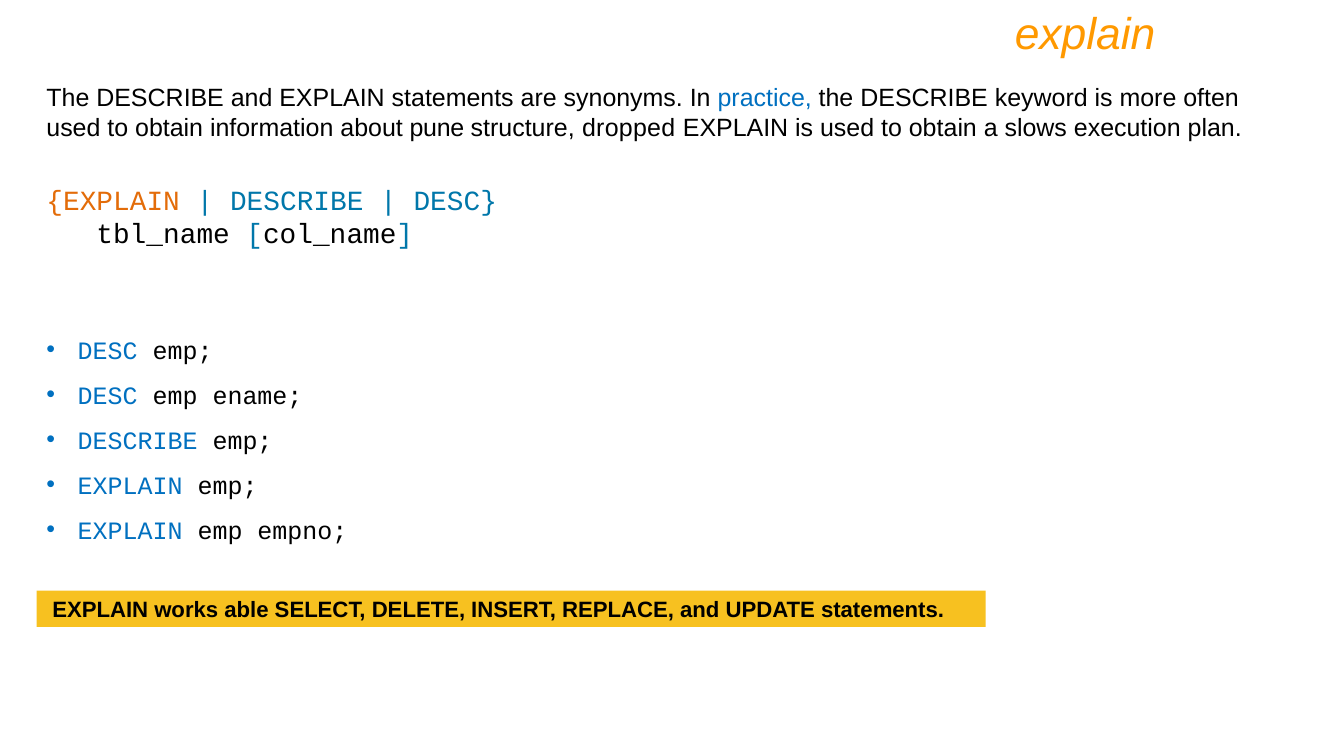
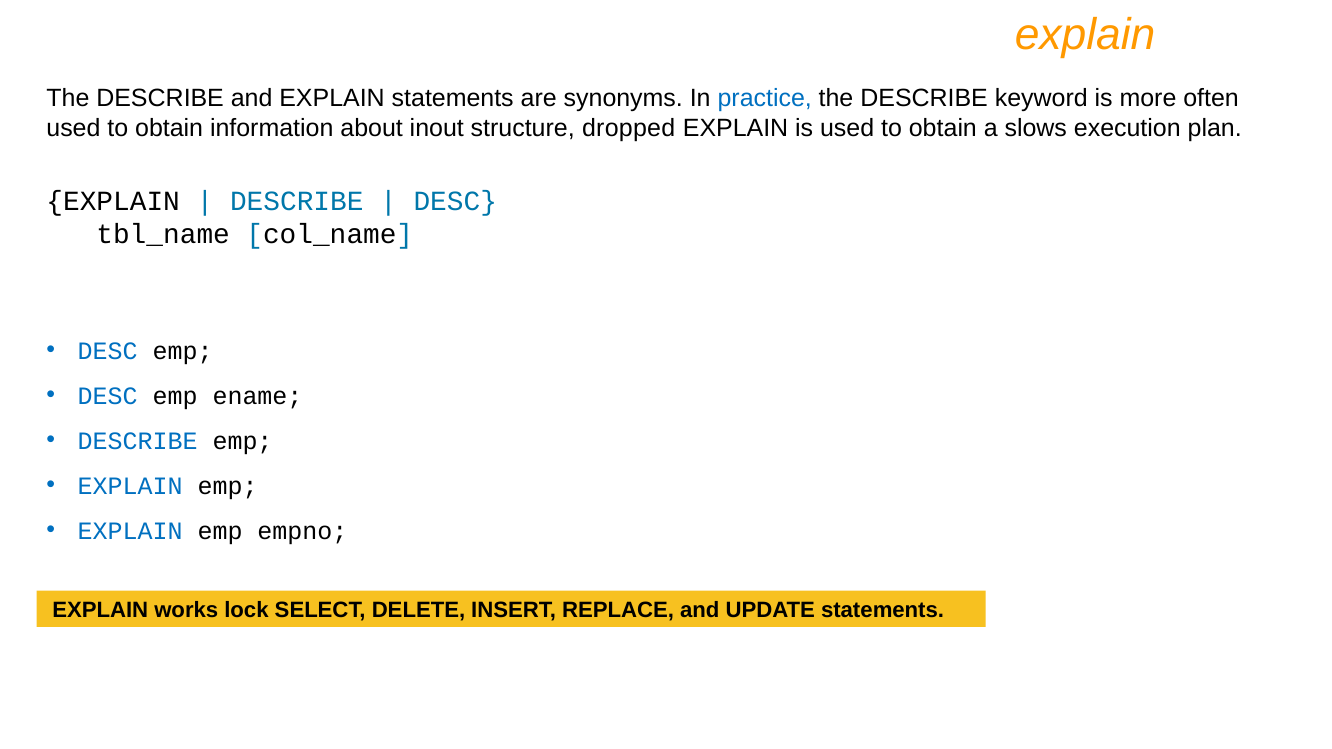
pune: pune -> inout (437, 128)
EXPLAIN colour: orange -> black (113, 201)
able: able -> lock (246, 610)
